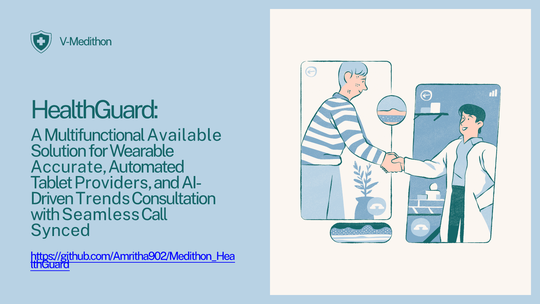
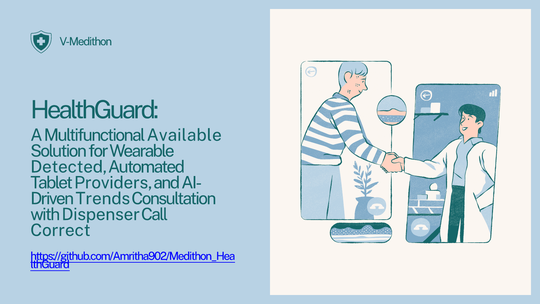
Accurate: Accurate -> Detected (69, 167)
Seamless: Seamless -> Dispenser (101, 214)
Synced: Synced -> Correct (60, 230)
